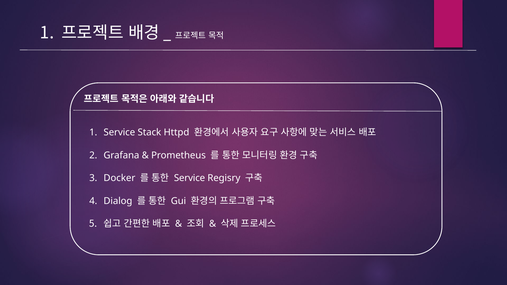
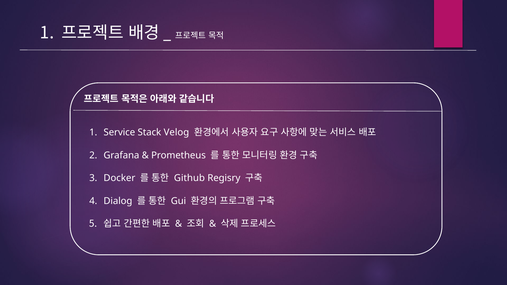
Httpd: Httpd -> Velog (176, 133)
Service: Service -> Github (189, 178)
